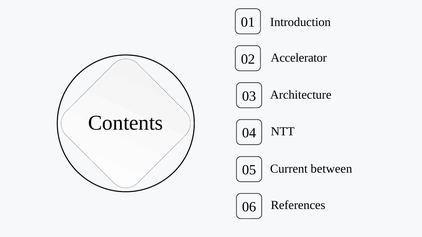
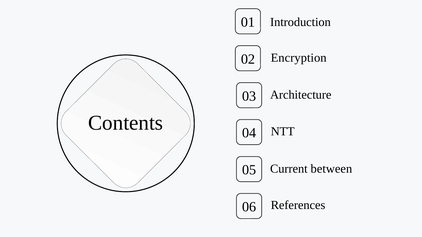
Accelerator: Accelerator -> Encryption (299, 58)
